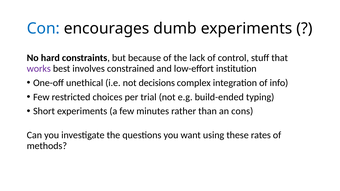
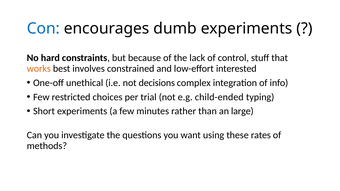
works colour: purple -> orange (39, 69)
institution: institution -> interested (236, 69)
build-ended: build-ended -> child-ended (219, 97)
cons: cons -> large (242, 111)
